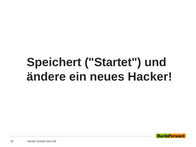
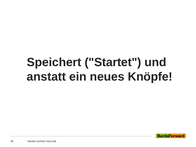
ändere: ändere -> anstatt (46, 77)
Hacker: Hacker -> Knöpfe (150, 77)
